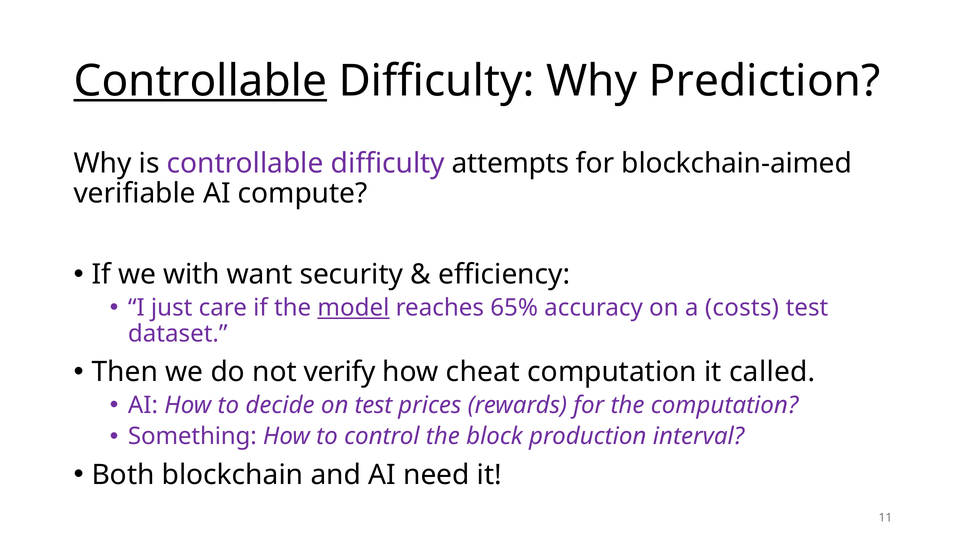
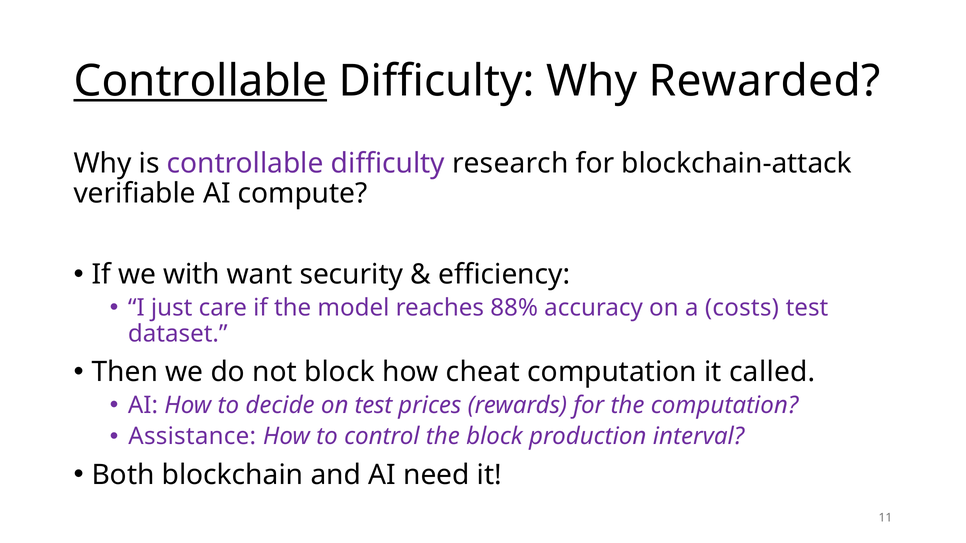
Prediction: Prediction -> Rewarded (765, 81)
attempts: attempts -> research (510, 163)
blockchain-aimed: blockchain-aimed -> blockchain-attack (737, 163)
model underline: present -> none (353, 308)
65%: 65% -> 88% (514, 308)
not verify: verify -> block (339, 372)
Something: Something -> Assistance (192, 437)
